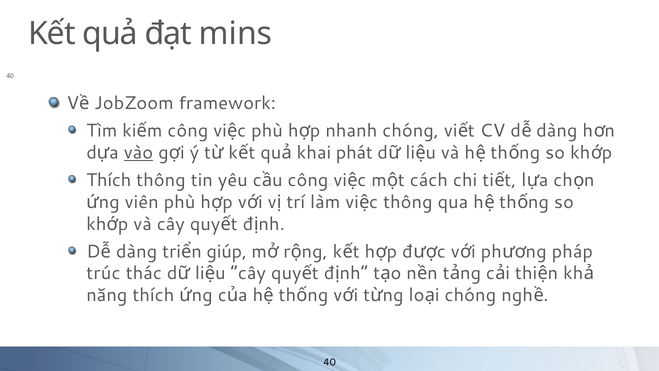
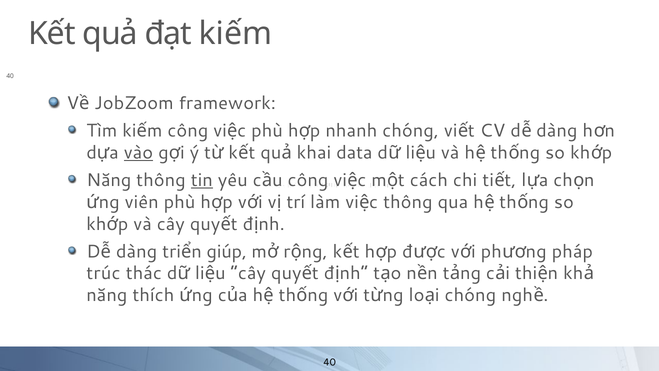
mins: mins -> kiếm (235, 34)
phát: phát -> data (354, 152)
Thích: Thích -> Năng (109, 180)
tin underline: none -> present (202, 180)
